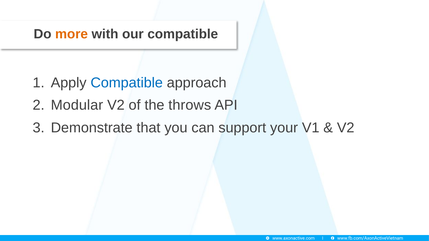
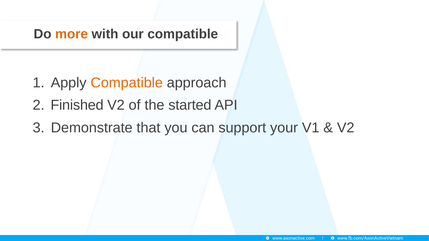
Compatible colour: blue -> orange (127, 83)
Modular: Modular -> Finished (77, 105)
throws: throws -> started (190, 105)
